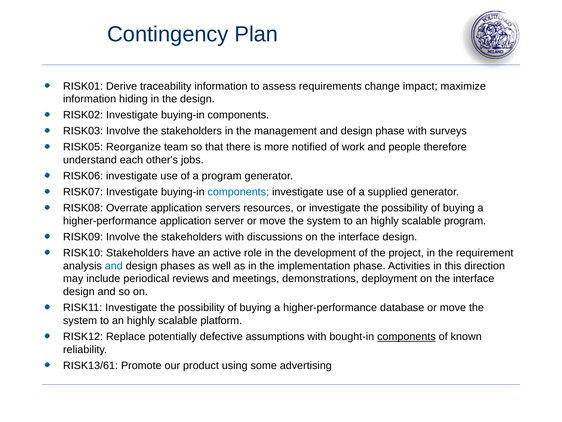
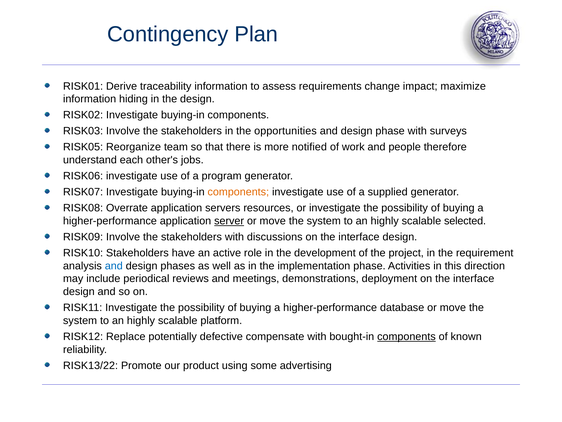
management: management -> opportunities (285, 131)
components colour: blue -> orange (238, 192)
server underline: none -> present (229, 221)
scalable program: program -> selected (465, 221)
assumptions: assumptions -> compensate (275, 336)
RISK13/61: RISK13/61 -> RISK13/22 (91, 365)
